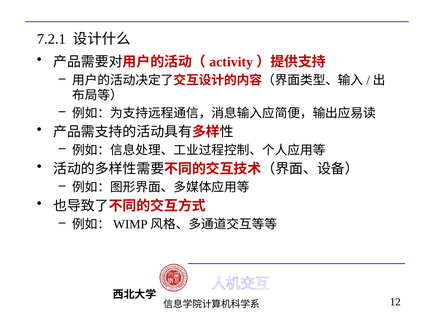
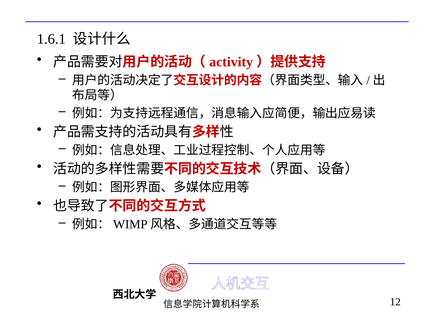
7.2.1: 7.2.1 -> 1.6.1 (51, 39)
